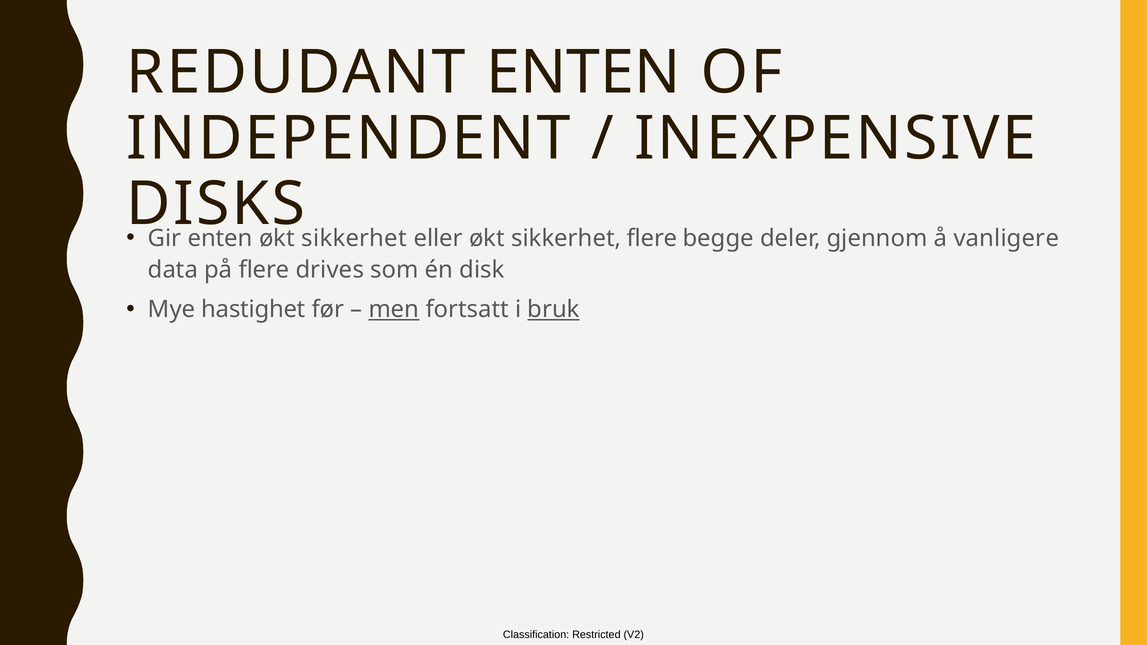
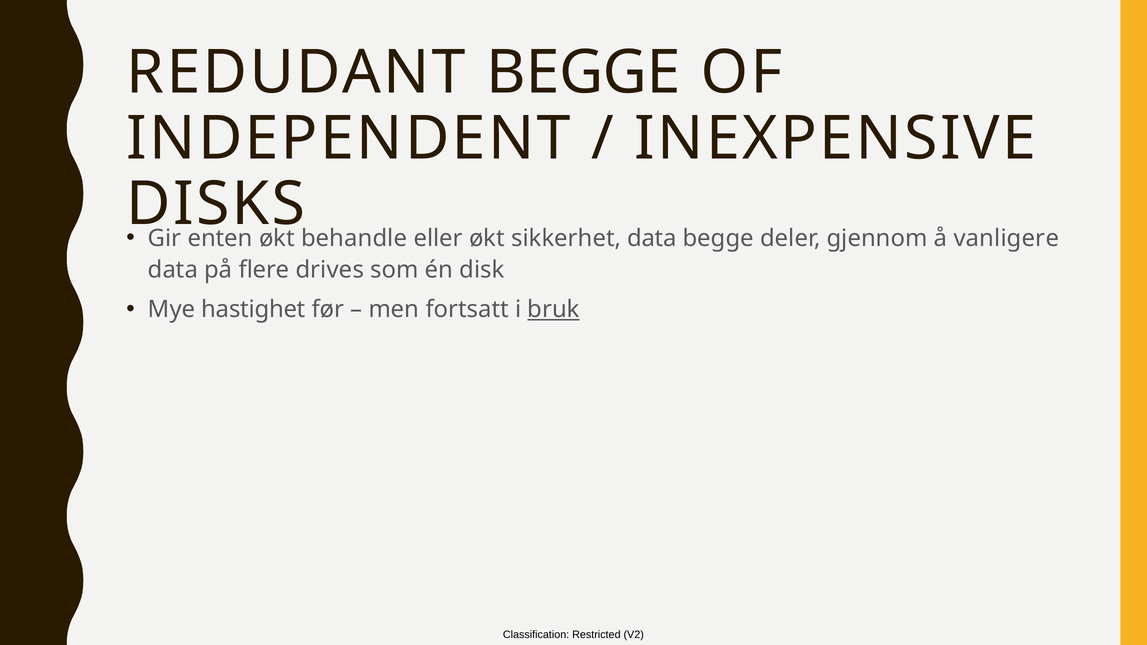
REDUDANT ENTEN: ENTEN -> BEGGE (584, 73)
sikkerhet: sikkerhet -> behandle (354, 238)
sikkerhet flere: flere -> data (652, 238)
men underline: present -> none (394, 310)
